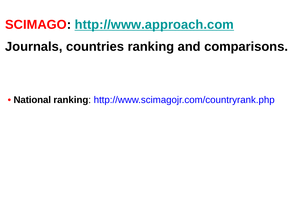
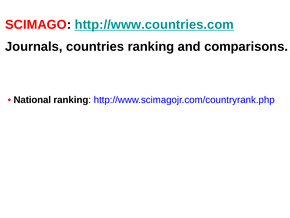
http://www.approach.com: http://www.approach.com -> http://www.countries.com (154, 25)
